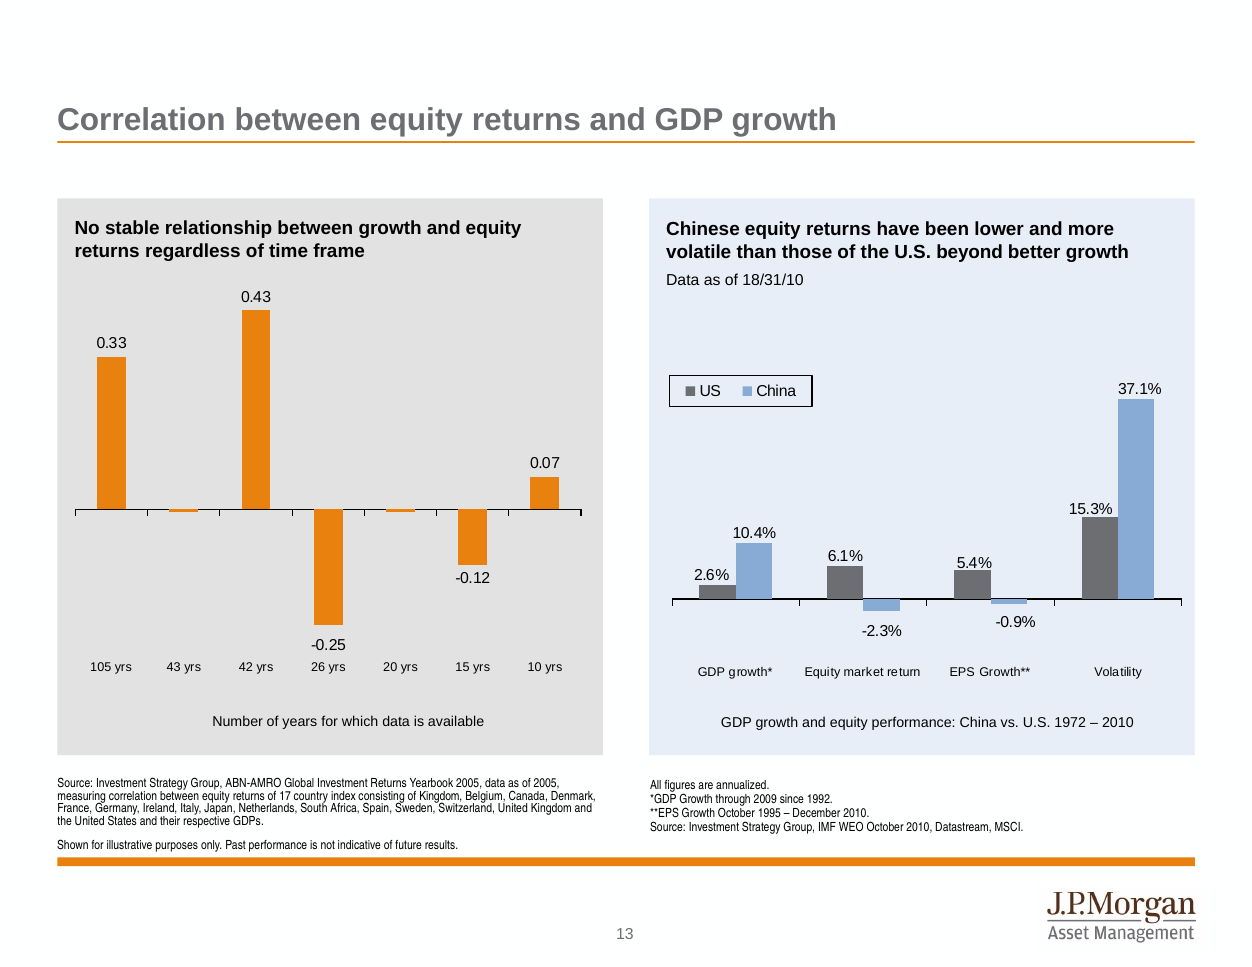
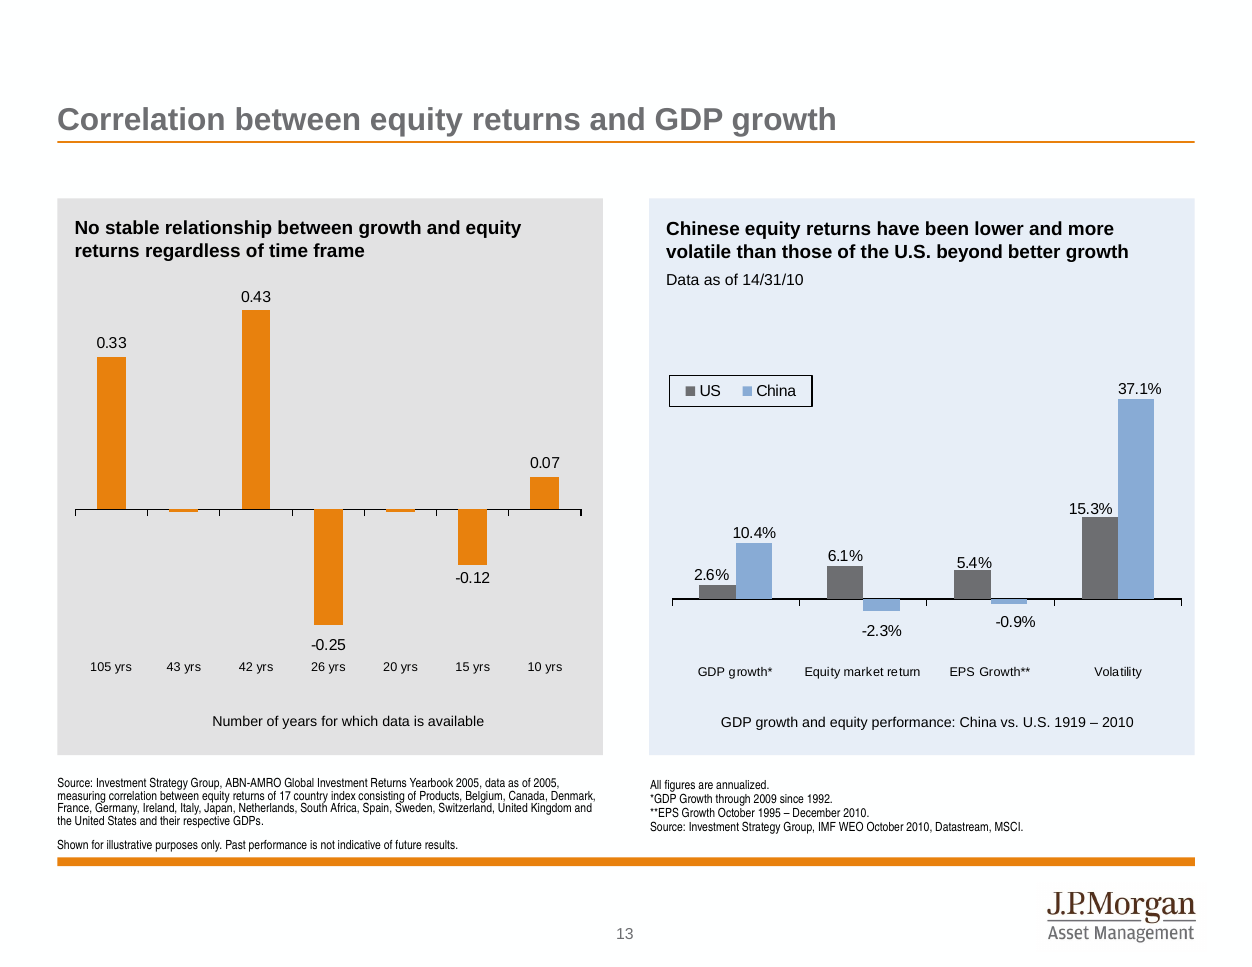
18/31/10: 18/31/10 -> 14/31/10 (773, 281)
1972: 1972 -> 1919 (1070, 723)
of Kingdom: Kingdom -> Products (441, 796)
